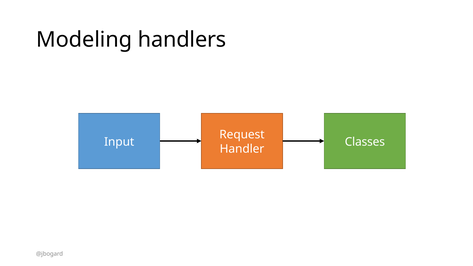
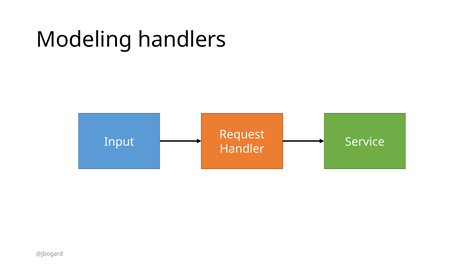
Classes: Classes -> Service (365, 142)
